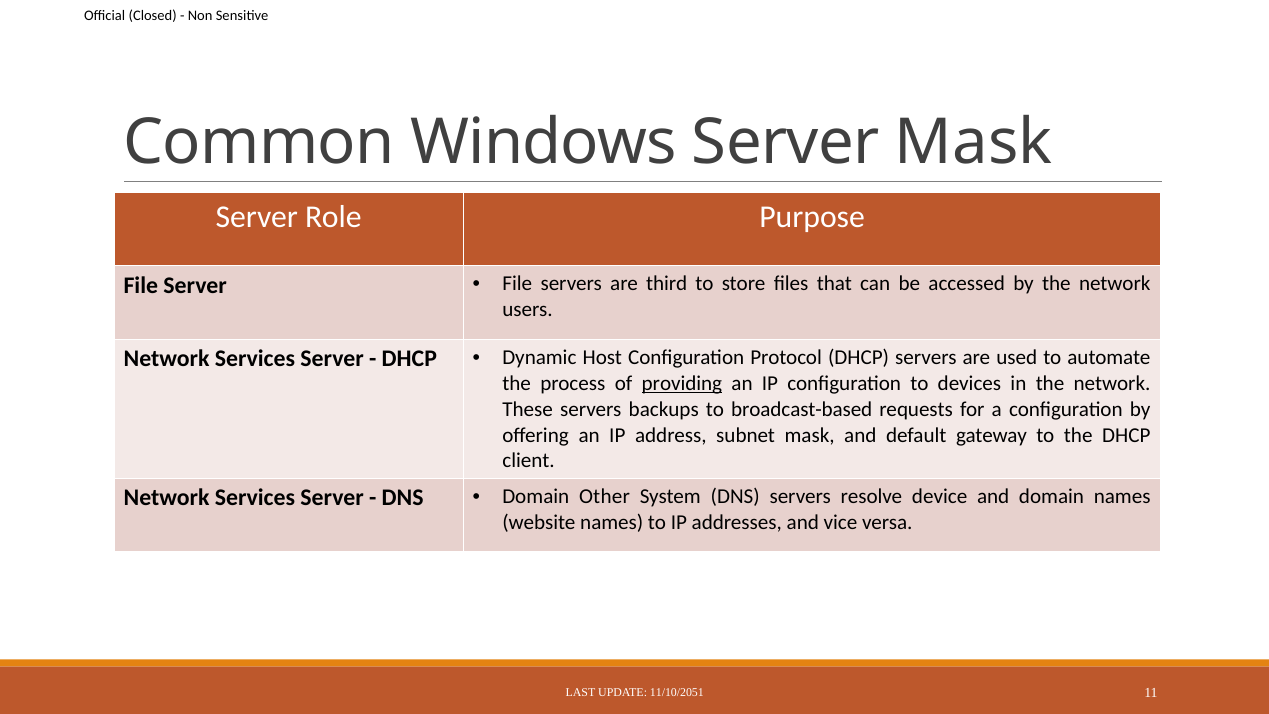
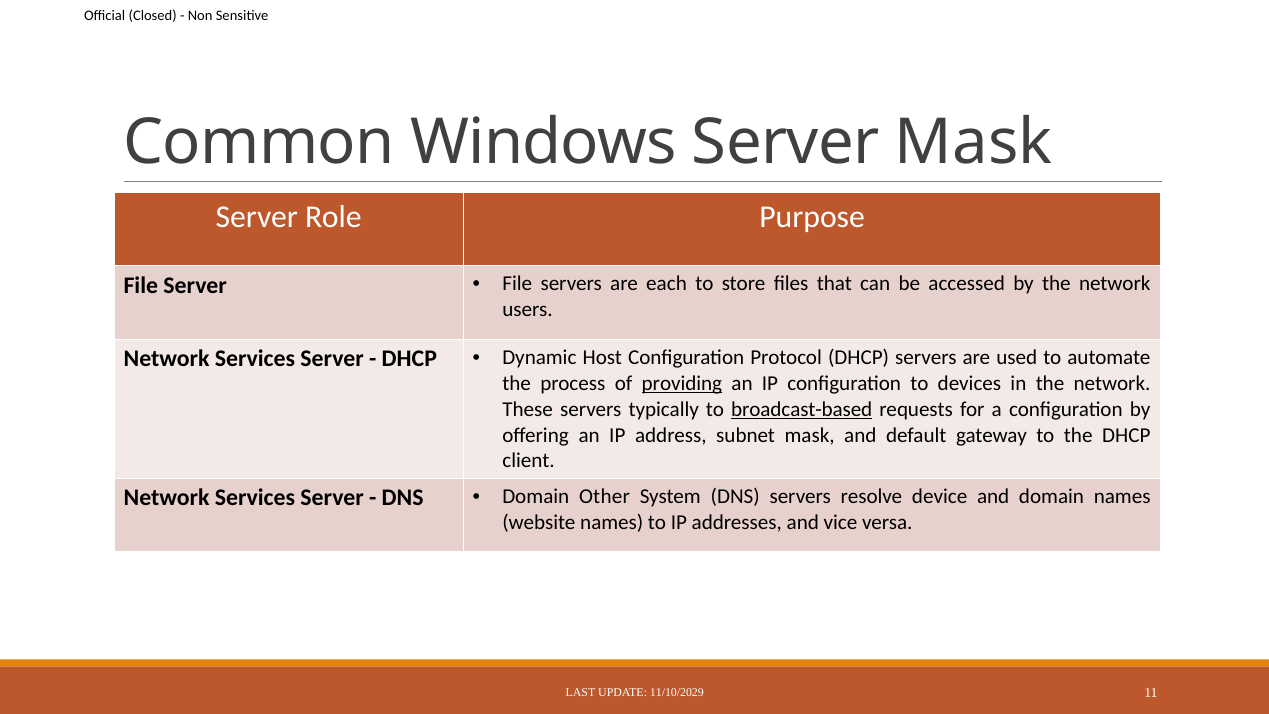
third: third -> each (667, 284)
backups: backups -> typically (664, 409)
broadcast-based underline: none -> present (802, 409)
11/10/2051: 11/10/2051 -> 11/10/2029 (677, 692)
